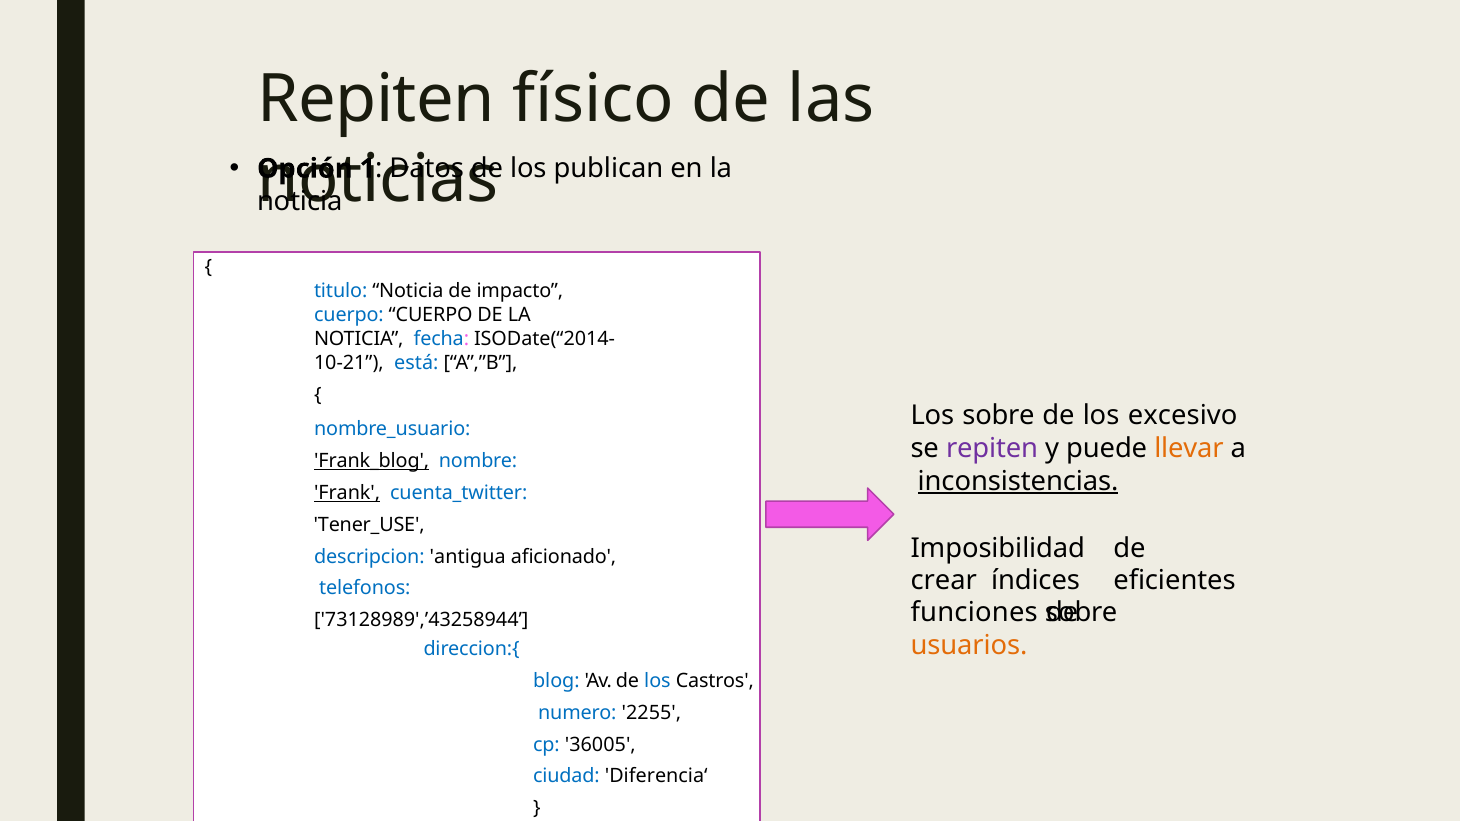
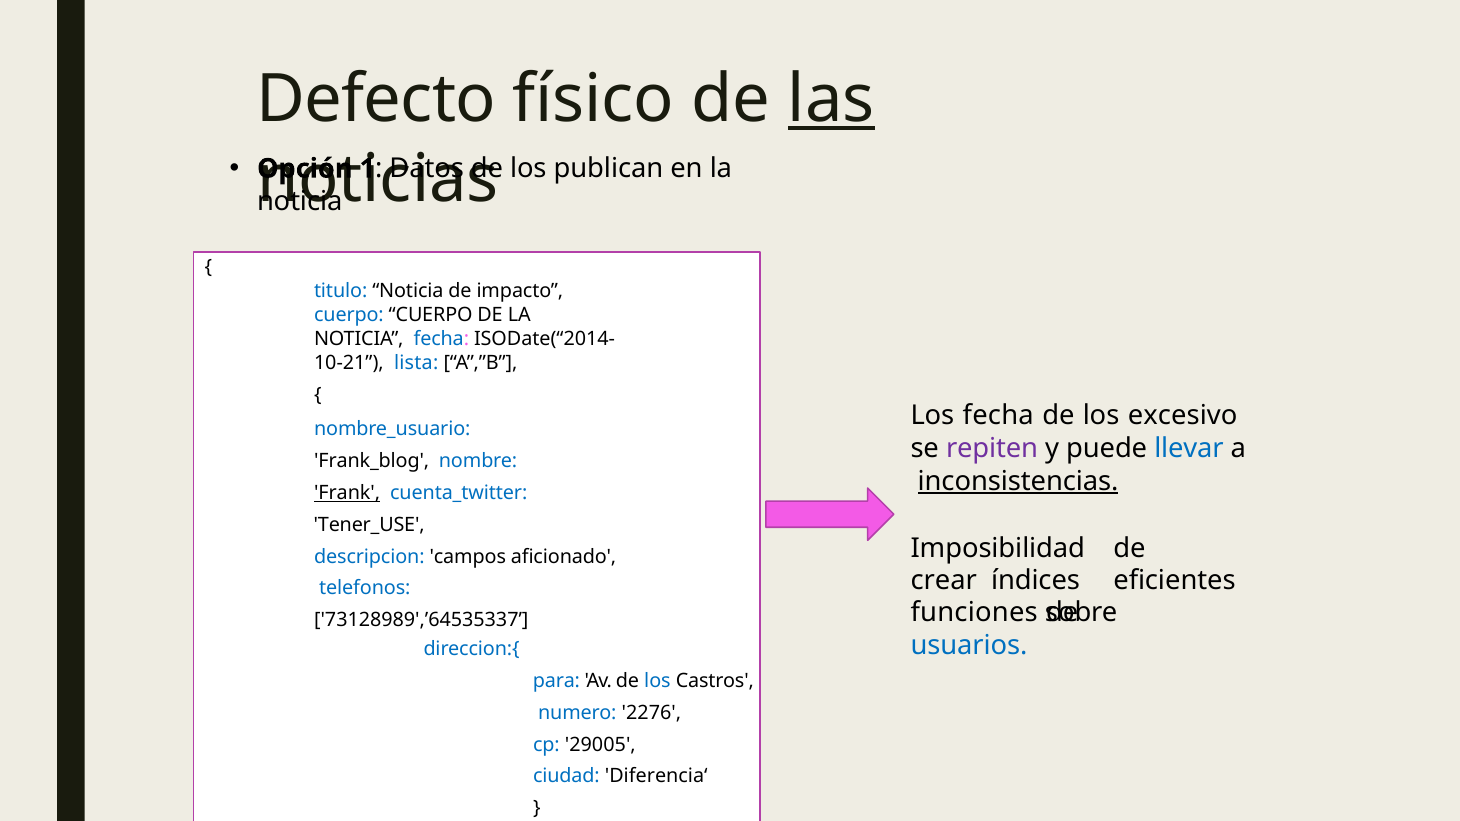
Repiten: Repiten -> Defecto (376, 99)
las underline: none -> present (831, 99)
está: está -> lista (416, 363)
Los sobre: sobre -> fecha (998, 416)
llevar colour: orange -> blue (1189, 448)
Frank_blog underline: present -> none (372, 461)
antigua: antigua -> campos (468, 557)
73128989',’43258944: 73128989',’43258944 -> 73128989',’64535337 (421, 621)
usuarios colour: orange -> blue (969, 646)
blog: blog -> para (556, 681)
2255: 2255 -> 2276 (651, 713)
36005: 36005 -> 29005 (600, 745)
